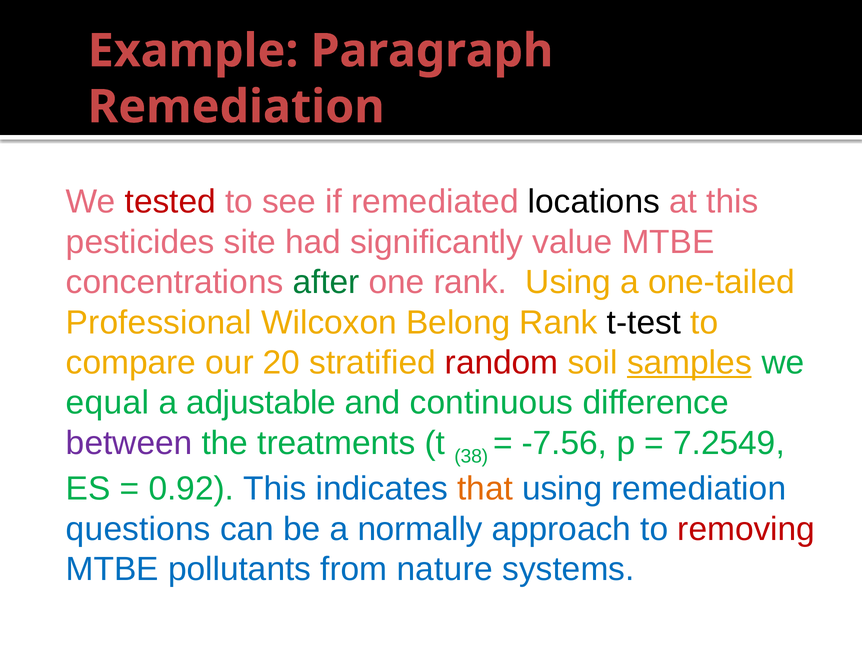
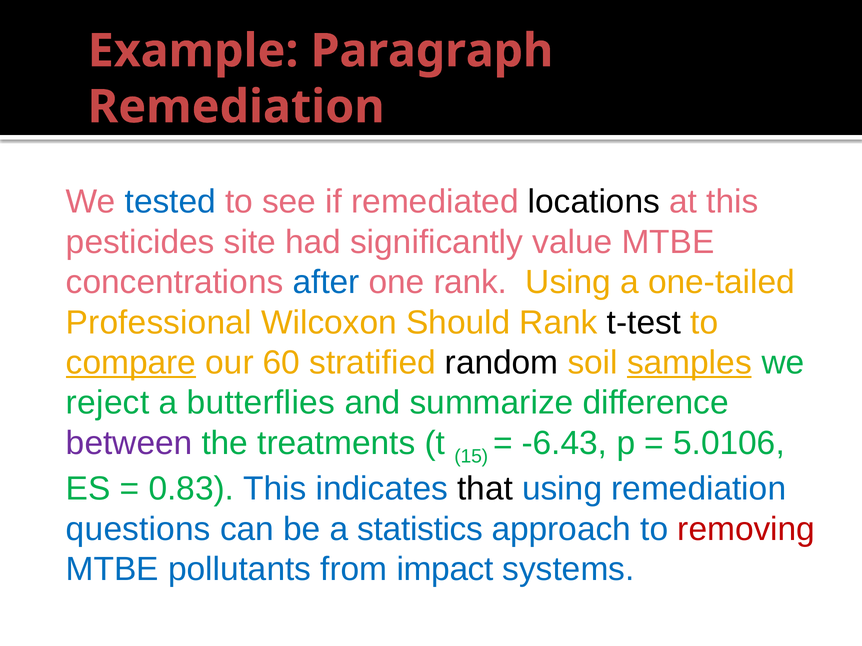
tested colour: red -> blue (170, 202)
after colour: green -> blue (326, 282)
Belong: Belong -> Should (458, 323)
compare underline: none -> present (131, 363)
20: 20 -> 60 (281, 363)
random colour: red -> black (502, 363)
equal: equal -> reject (108, 403)
adjustable: adjustable -> butterflies (261, 403)
continuous: continuous -> summarize (492, 403)
38: 38 -> 15 (471, 457)
-7.56: -7.56 -> -6.43 (565, 443)
7.2549: 7.2549 -> 5.0106 (729, 443)
0.92: 0.92 -> 0.83 (191, 489)
that colour: orange -> black (485, 489)
normally: normally -> statistics (420, 530)
nature: nature -> impact (445, 570)
